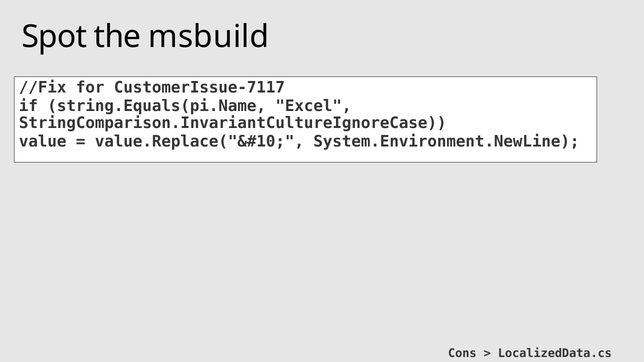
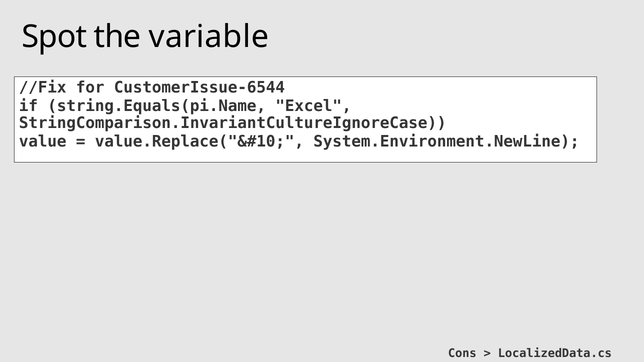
msbuild: msbuild -> variable (209, 37)
CustomerIssue-7117: CustomerIssue-7117 -> CustomerIssue-6544 (199, 88)
